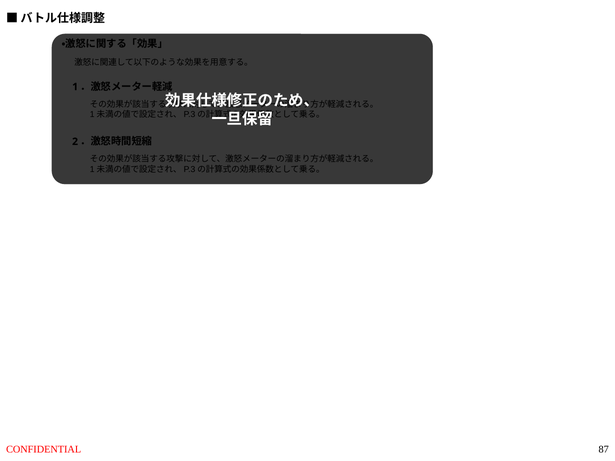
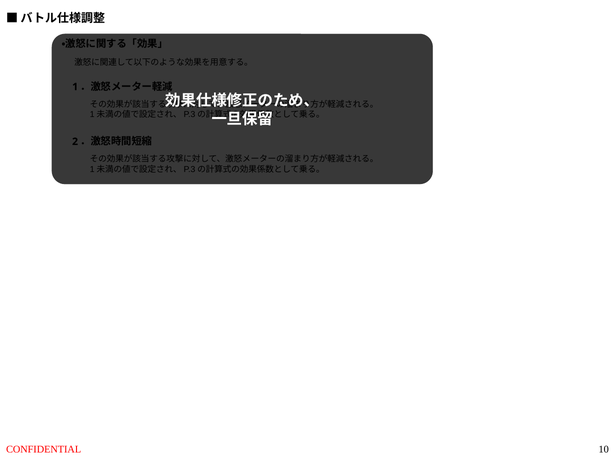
87: 87 -> 10 (604, 450)
